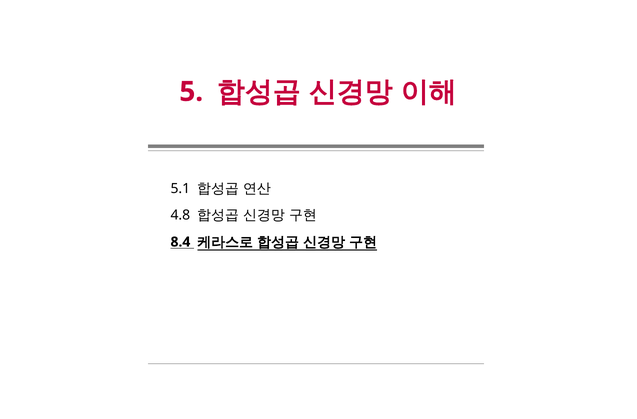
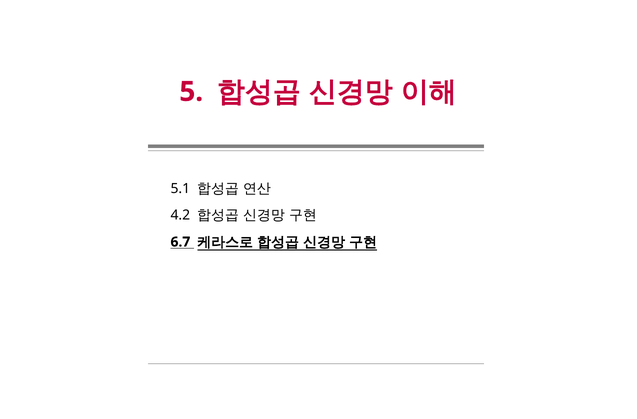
4.8: 4.8 -> 4.2 (180, 215)
8.4: 8.4 -> 6.7 (180, 242)
